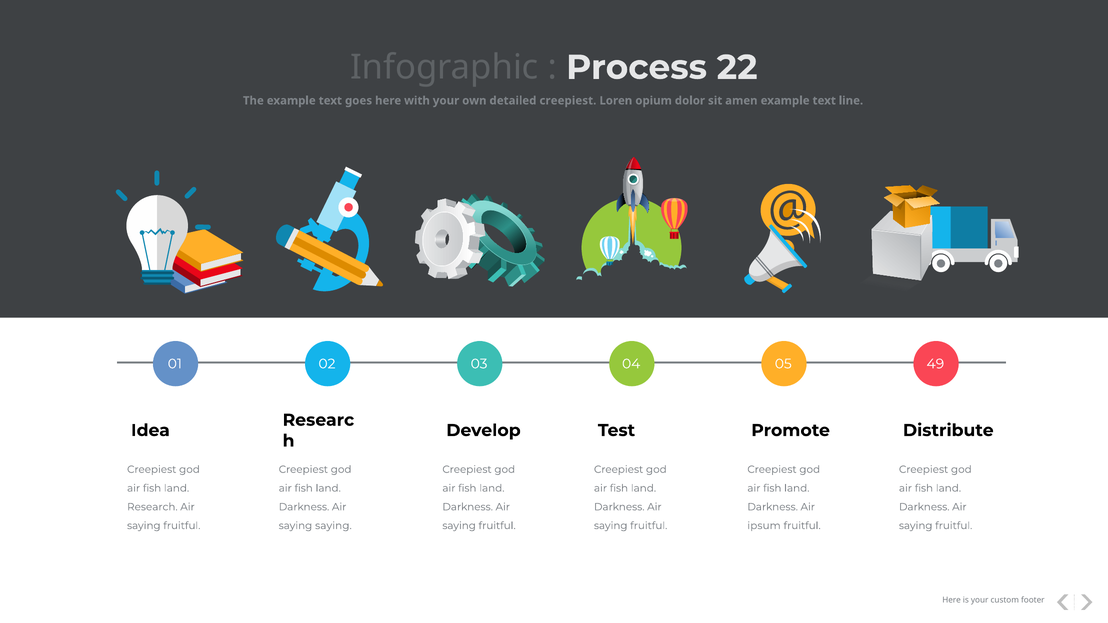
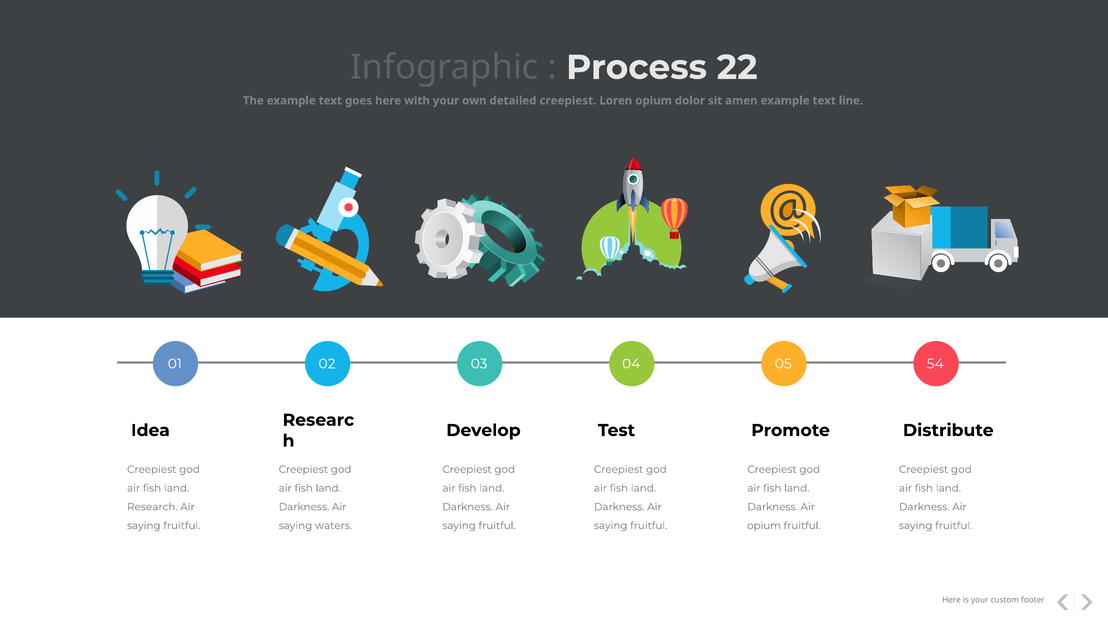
49: 49 -> 54 (935, 364)
saying saying: saying -> waters (333, 526)
ipsum: ipsum -> opium (764, 526)
